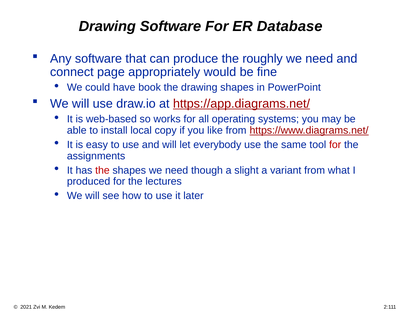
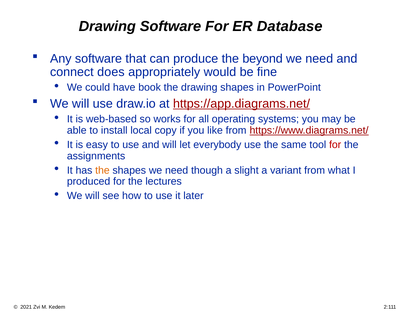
roughly: roughly -> beyond (263, 59)
page: page -> does (111, 72)
the colour: red -> orange (102, 170)
